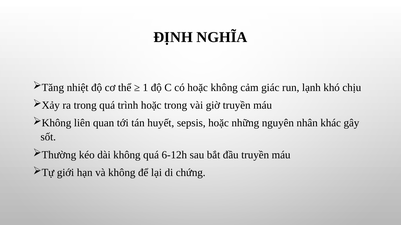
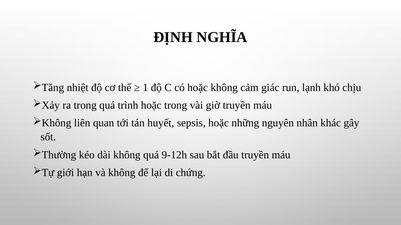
6-12h: 6-12h -> 9-12h (174, 155)
